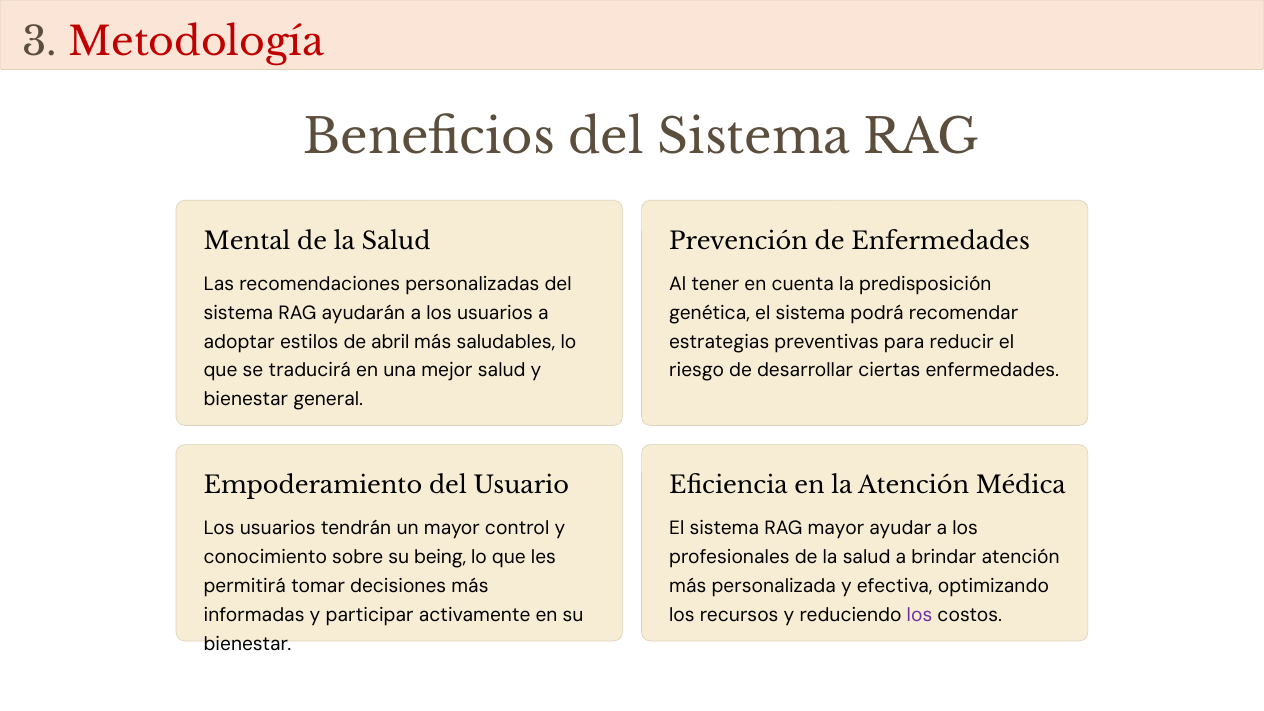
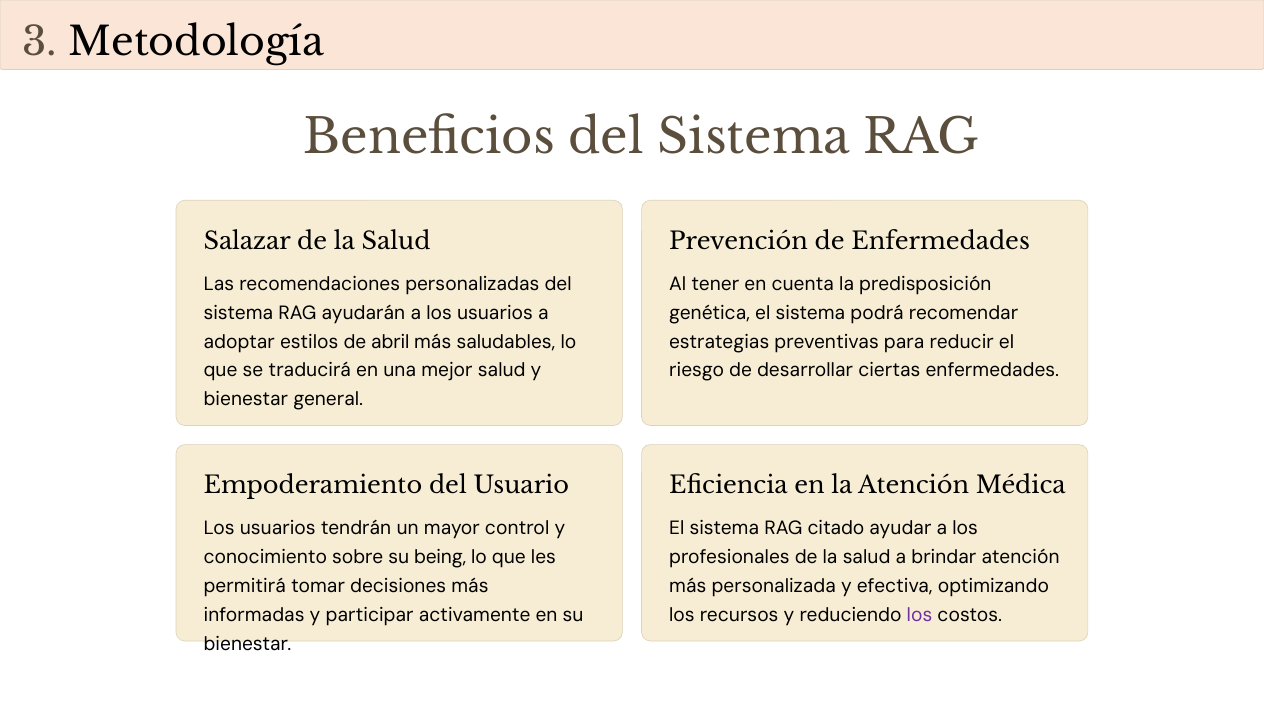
Metodología colour: red -> black (196, 43)
Mental: Mental -> Salazar (247, 241)
RAG mayor: mayor -> citado (836, 529)
